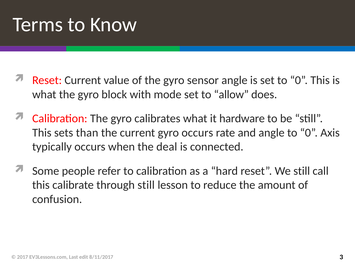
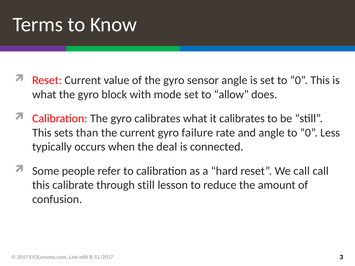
it hardware: hardware -> calibrates (242, 119)
gyro occurs: occurs -> failure (197, 133)
Axis: Axis -> Less (330, 133)
We still: still -> call (302, 171)
